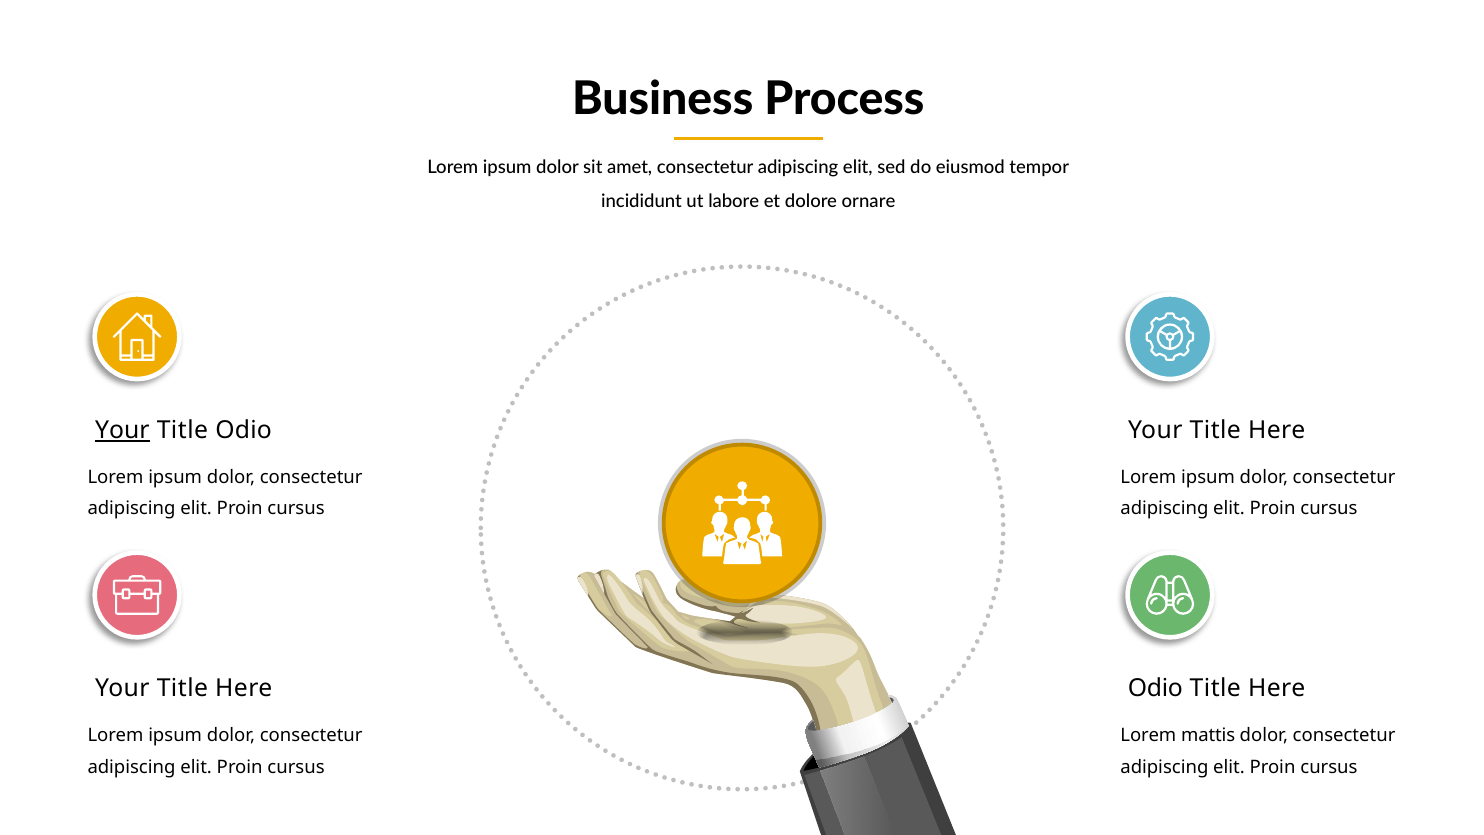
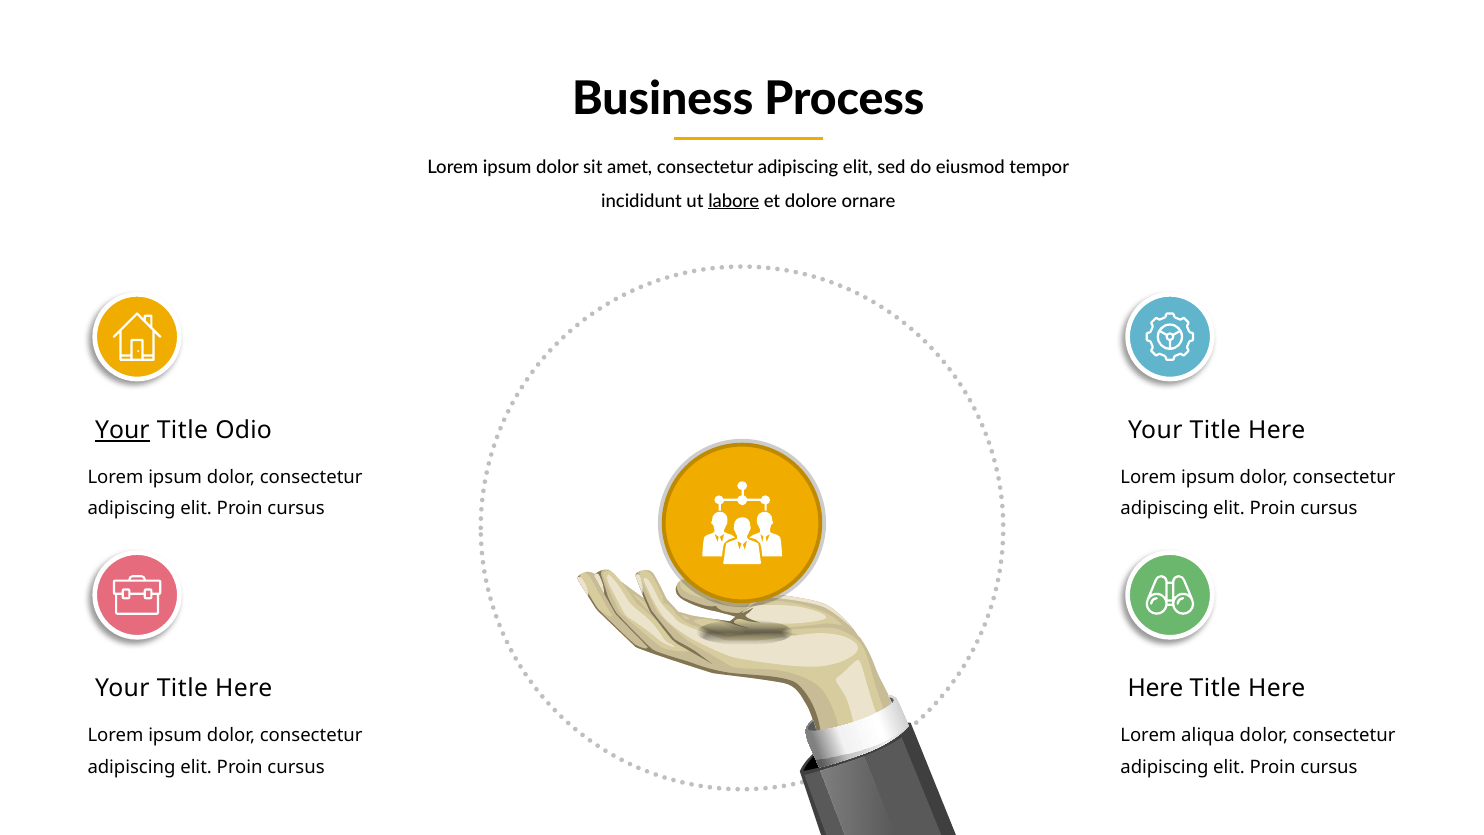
labore underline: none -> present (734, 201)
Odio: Odio -> Here (1155, 688)
mattis: mattis -> aliqua (1208, 736)
